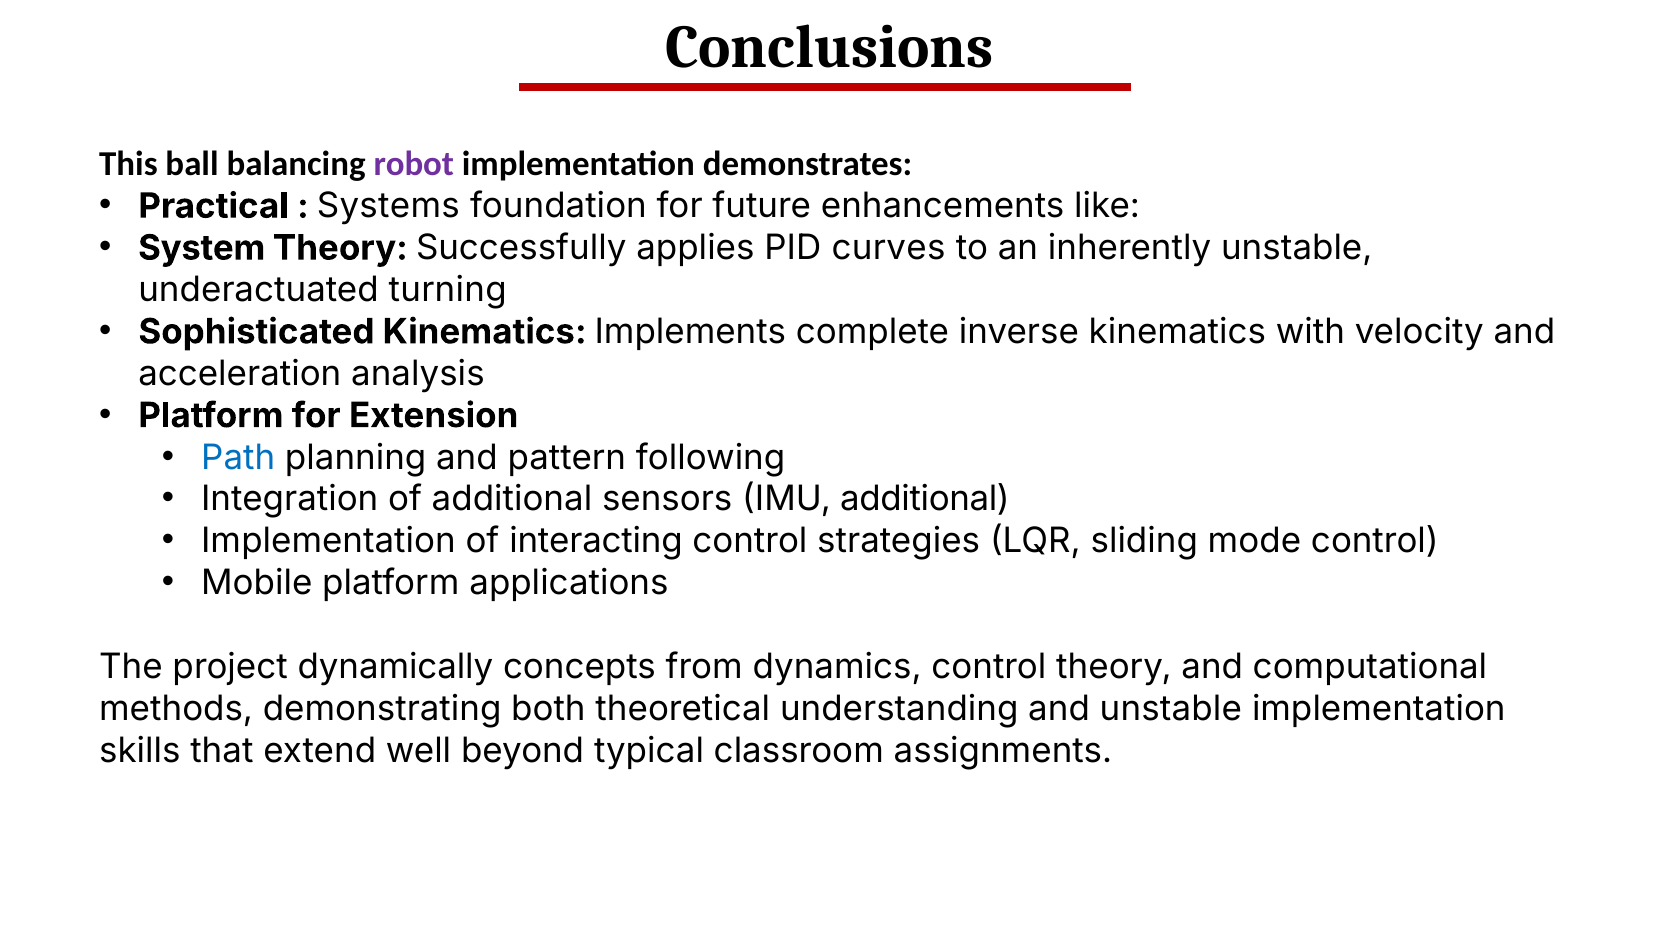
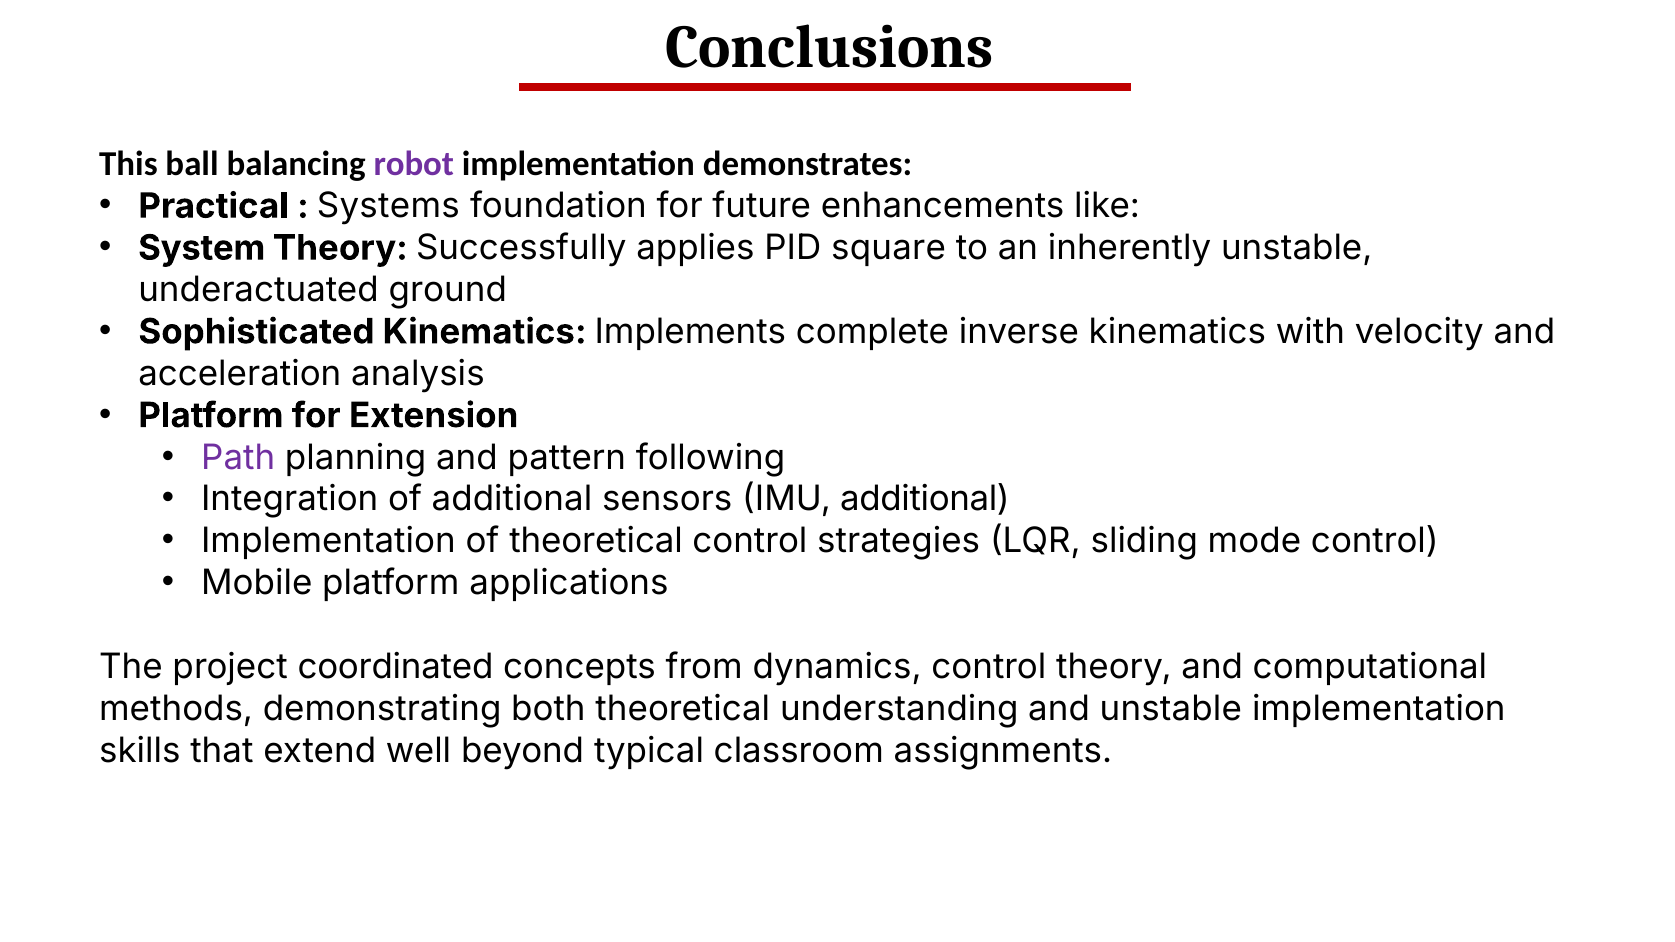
curves: curves -> square (889, 248)
turning: turning -> ground (448, 290)
Path colour: blue -> purple (238, 458)
of interacting: interacting -> theoretical (596, 541)
dynamically: dynamically -> coordinated (396, 667)
